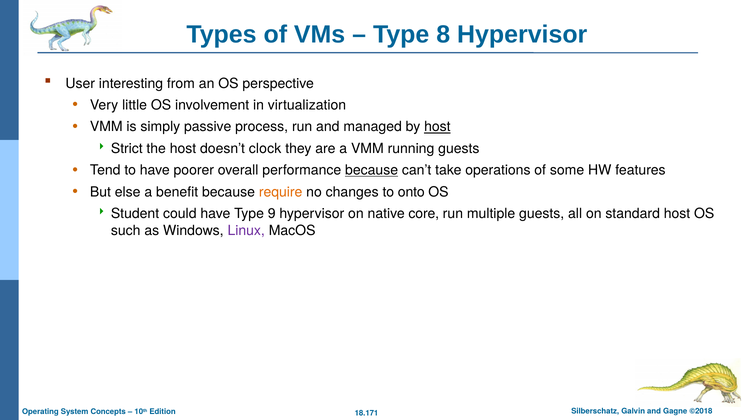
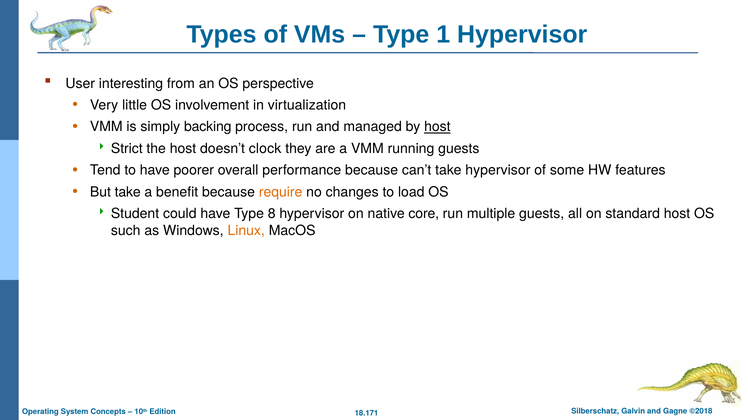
8: 8 -> 1 (443, 34)
passive: passive -> backing (208, 127)
because underline: present -> none (372, 171)
take operations: operations -> hypervisor (498, 171)
But else: else -> take (128, 192)
onto: onto -> load (411, 192)
9: 9 -> 8 (272, 214)
Linux colour: purple -> orange (246, 231)
